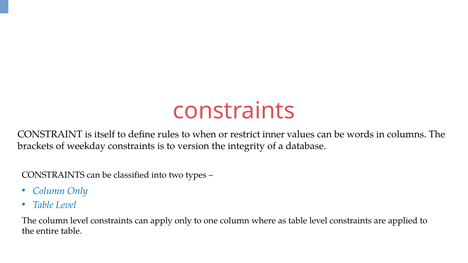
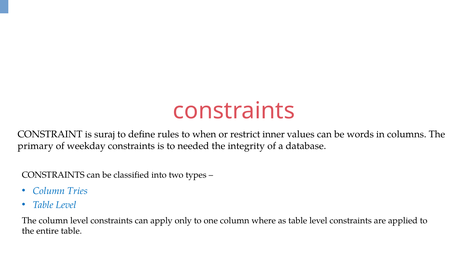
itself: itself -> suraj (105, 134)
brackets: brackets -> primary (36, 146)
version: version -> needed (193, 146)
Column Only: Only -> Tries (77, 191)
